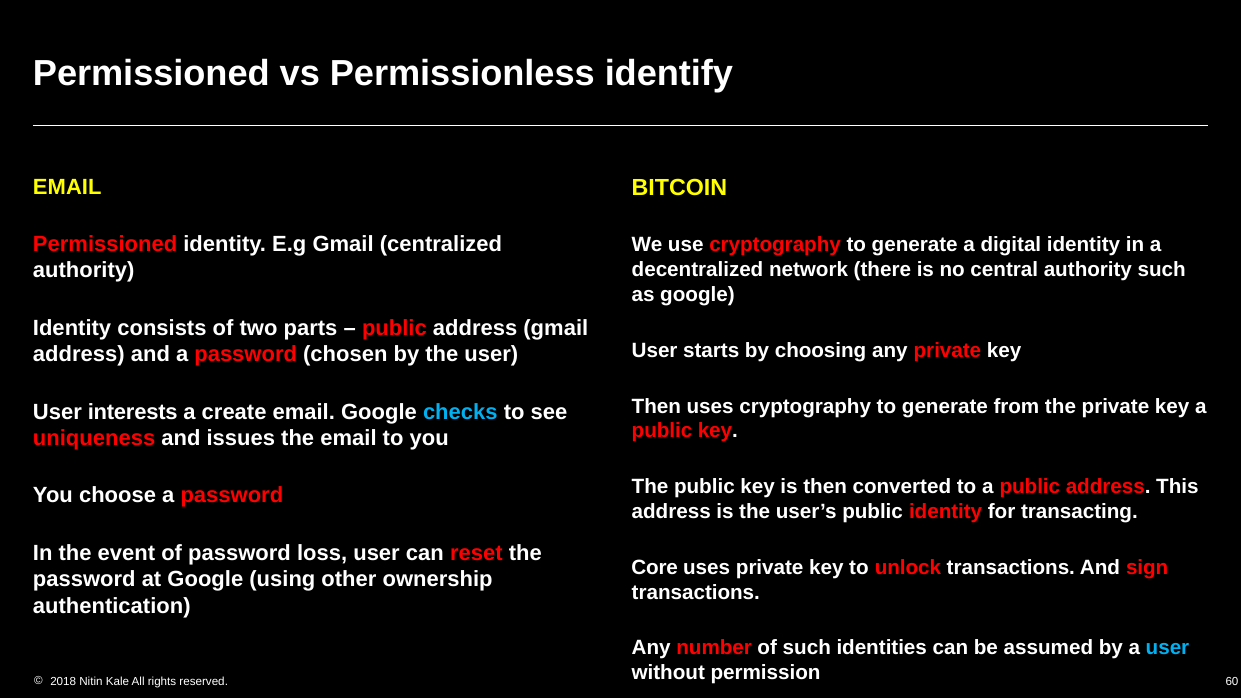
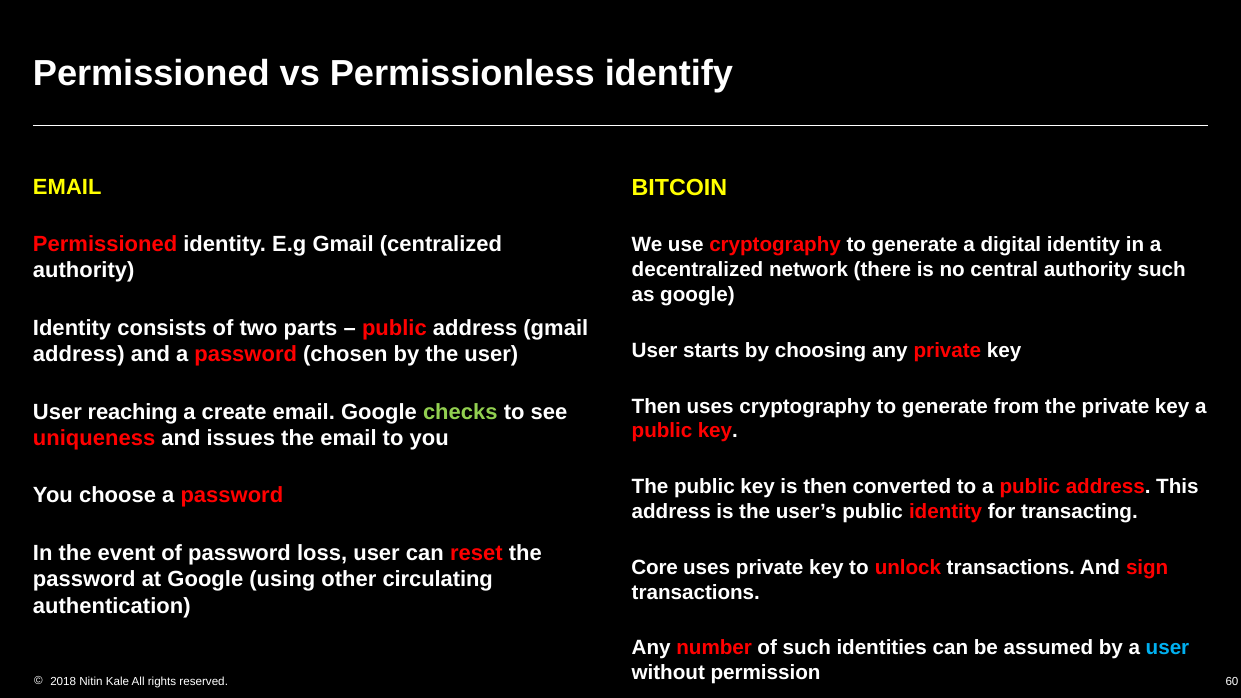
interests: interests -> reaching (133, 412)
checks colour: light blue -> light green (460, 412)
ownership: ownership -> circulating (438, 579)
